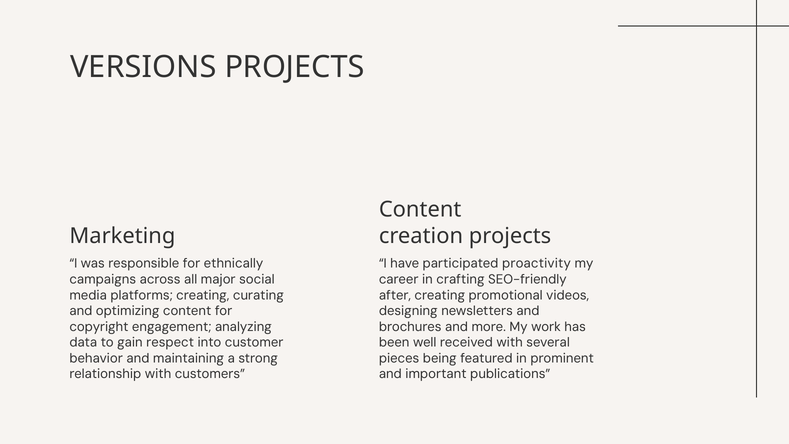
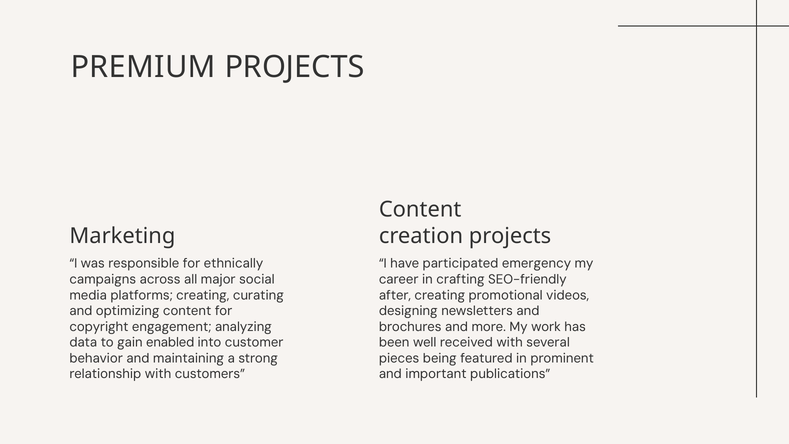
VERSIONS: VERSIONS -> PREMIUM (143, 67)
proactivity: proactivity -> emergency (537, 264)
respect: respect -> enabled (170, 342)
